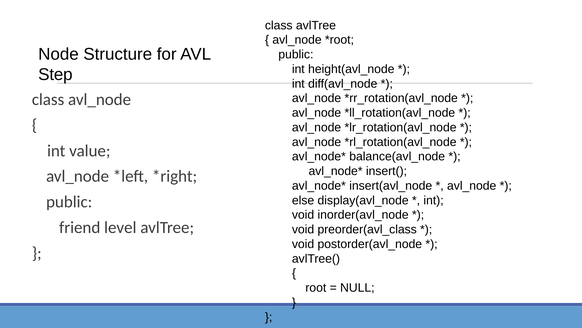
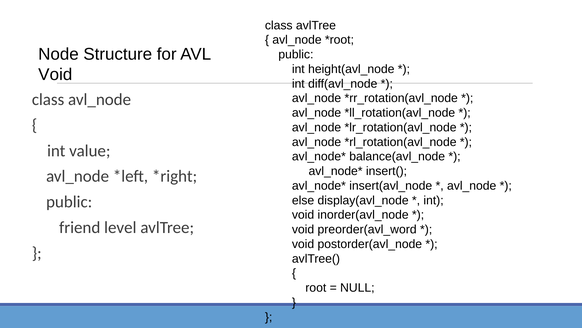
Step: Step -> Void (55, 74)
preorder(avl_class: preorder(avl_class -> preorder(avl_word (367, 229)
